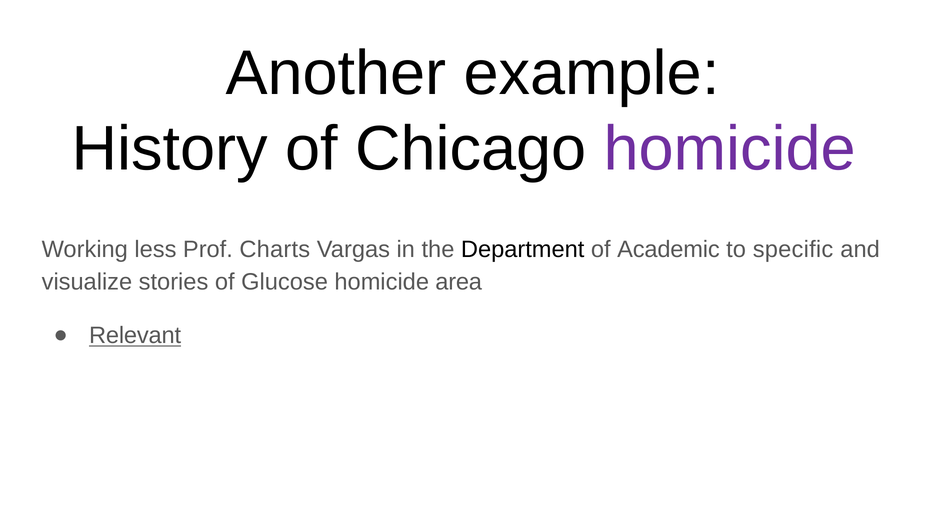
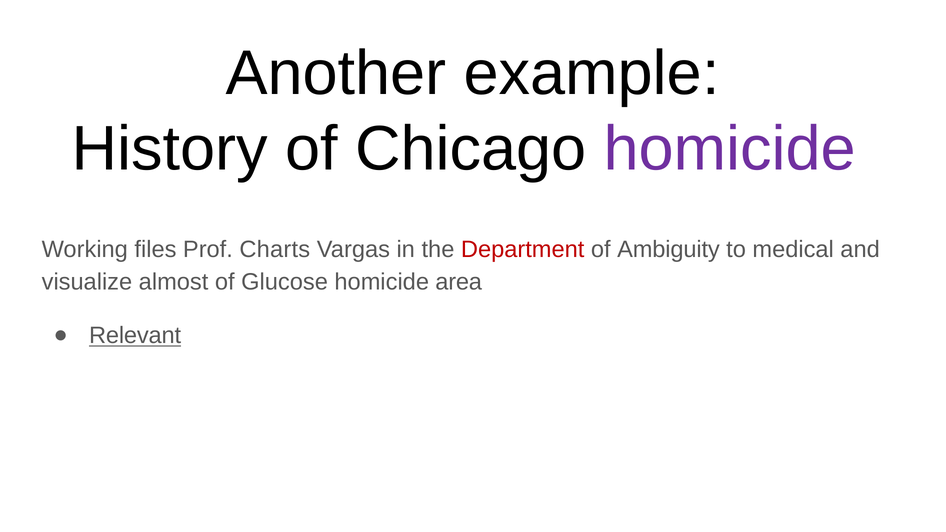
less: less -> files (155, 249)
Department colour: black -> red (523, 249)
Academic: Academic -> Ambiguity (668, 249)
specific: specific -> medical (793, 249)
stories: stories -> almost (174, 282)
